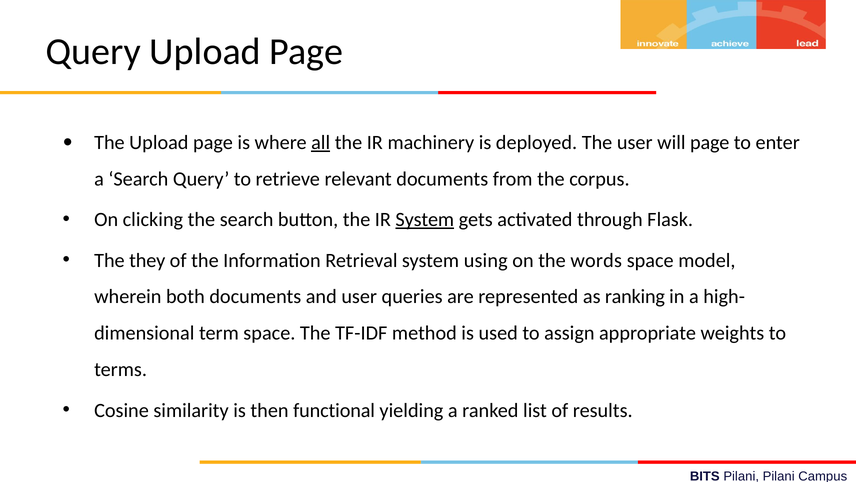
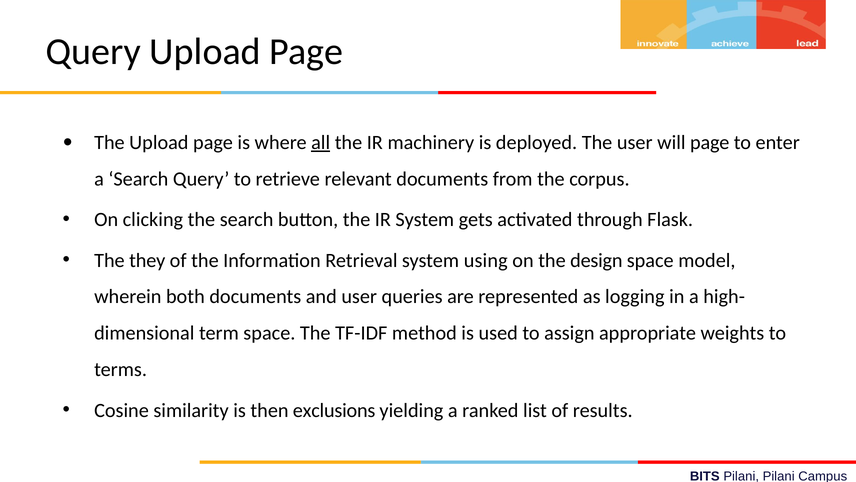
System underline: present -> none (425, 219)
words: words -> design (596, 260)
ranking: ranking -> logging (635, 296)
functional: functional -> exclusions (334, 410)
